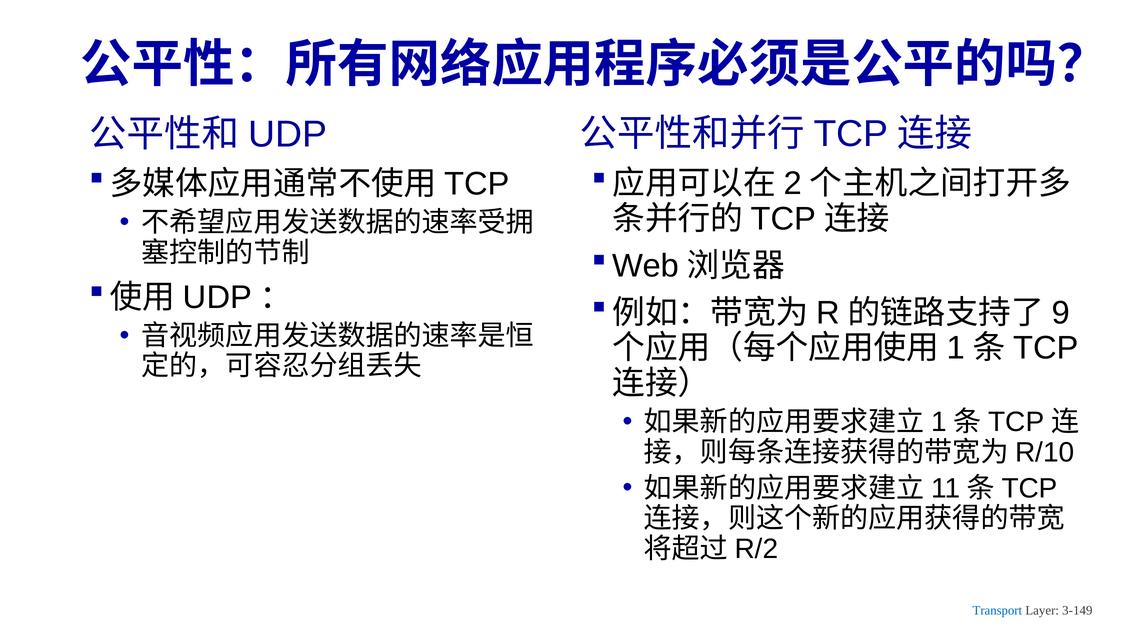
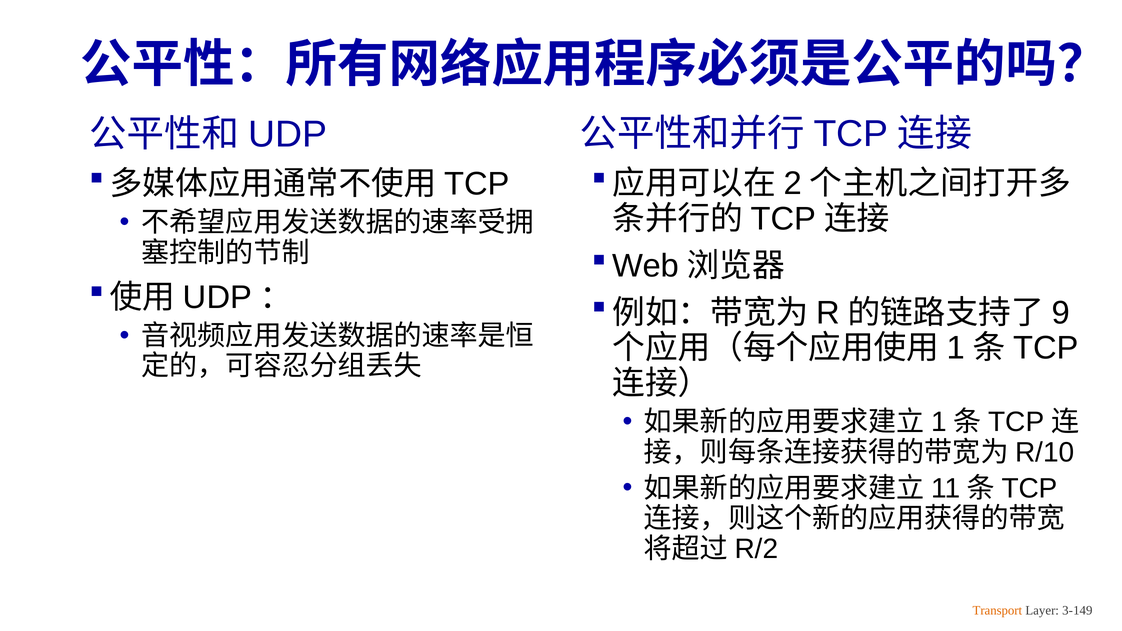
Transport colour: blue -> orange (997, 611)
